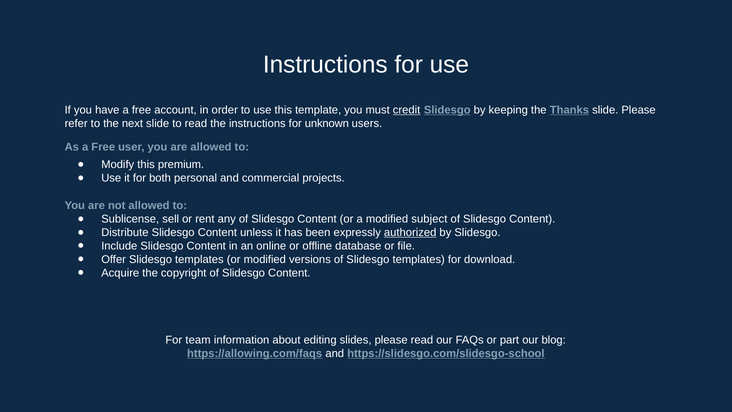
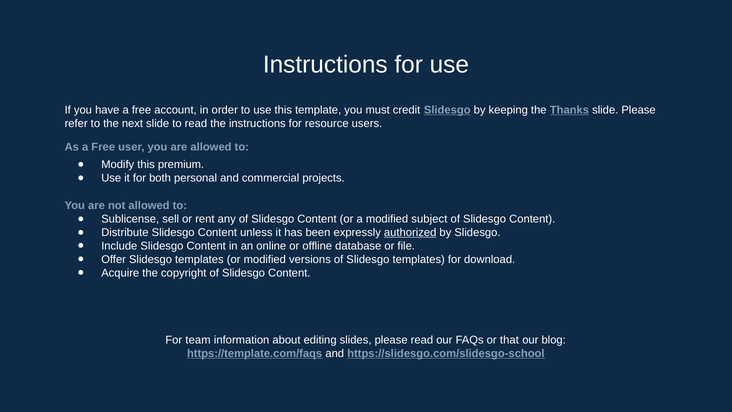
credit underline: present -> none (407, 110)
unknown: unknown -> resource (327, 123)
part: part -> that (509, 340)
https://allowing.com/faqs: https://allowing.com/faqs -> https://template.com/faqs (255, 353)
